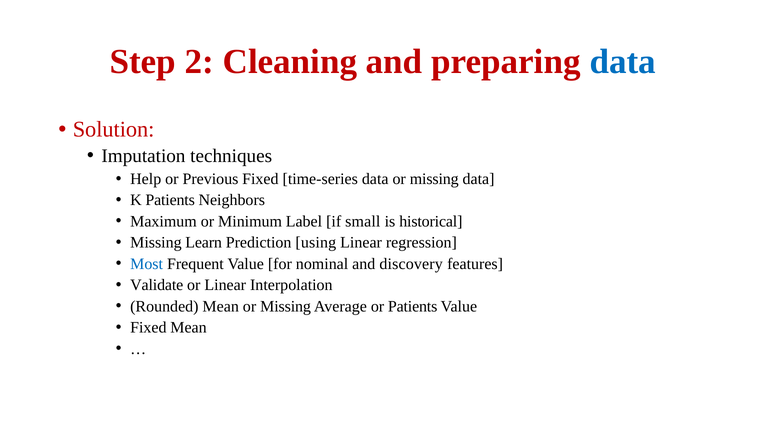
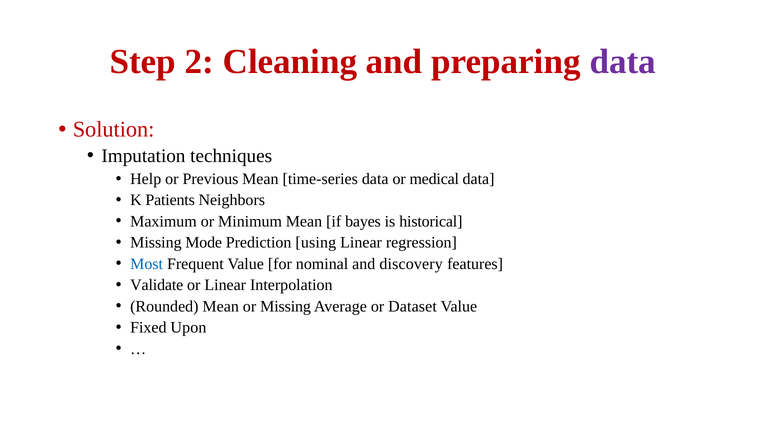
data colour: blue -> purple (623, 62)
Previous Fixed: Fixed -> Mean (260, 179)
data or missing: missing -> medical (434, 179)
Minimum Label: Label -> Mean (304, 221)
small: small -> bayes (363, 221)
Learn: Learn -> Mode (204, 243)
or Patients: Patients -> Dataset (413, 306)
Fixed Mean: Mean -> Upon (188, 328)
